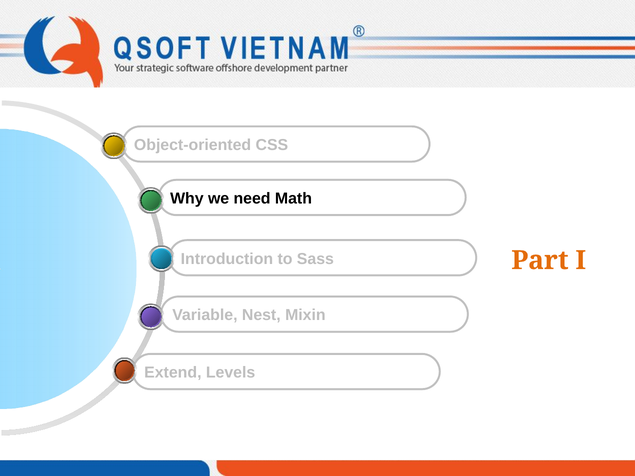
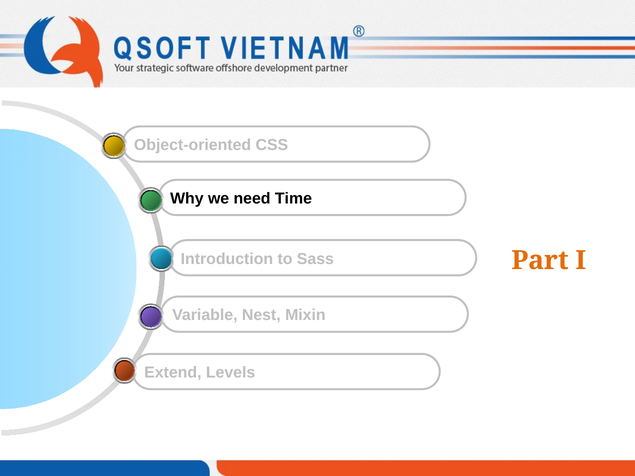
Math: Math -> Time (293, 199)
